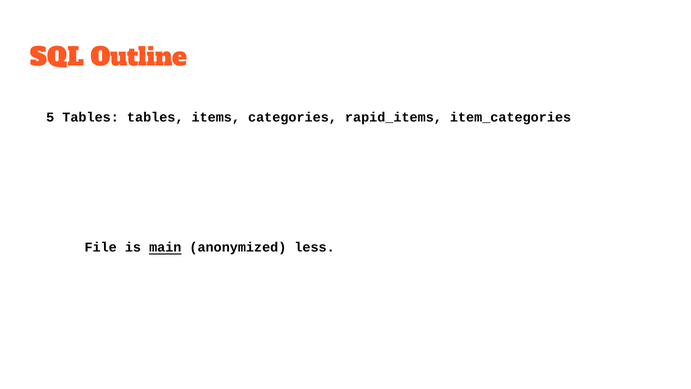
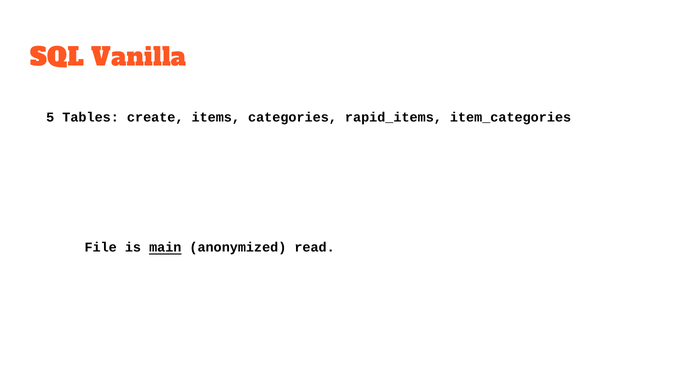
Outline: Outline -> Vanilla (139, 57)
Tables tables: tables -> create (155, 117)
less: less -> read (315, 247)
